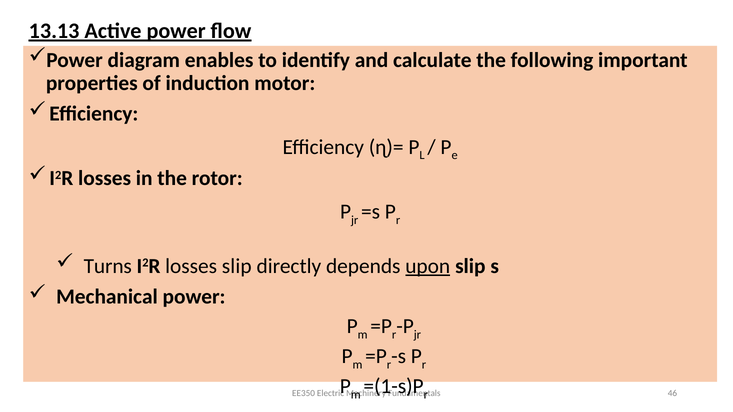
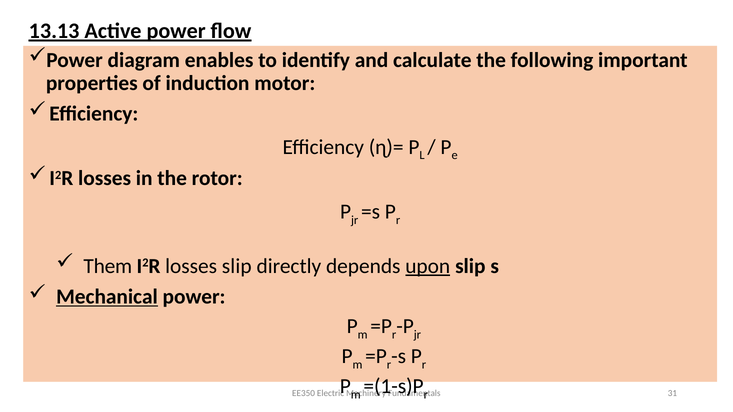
Turns: Turns -> Them (108, 266)
Mechanical underline: none -> present (107, 297)
46: 46 -> 31 (672, 394)
